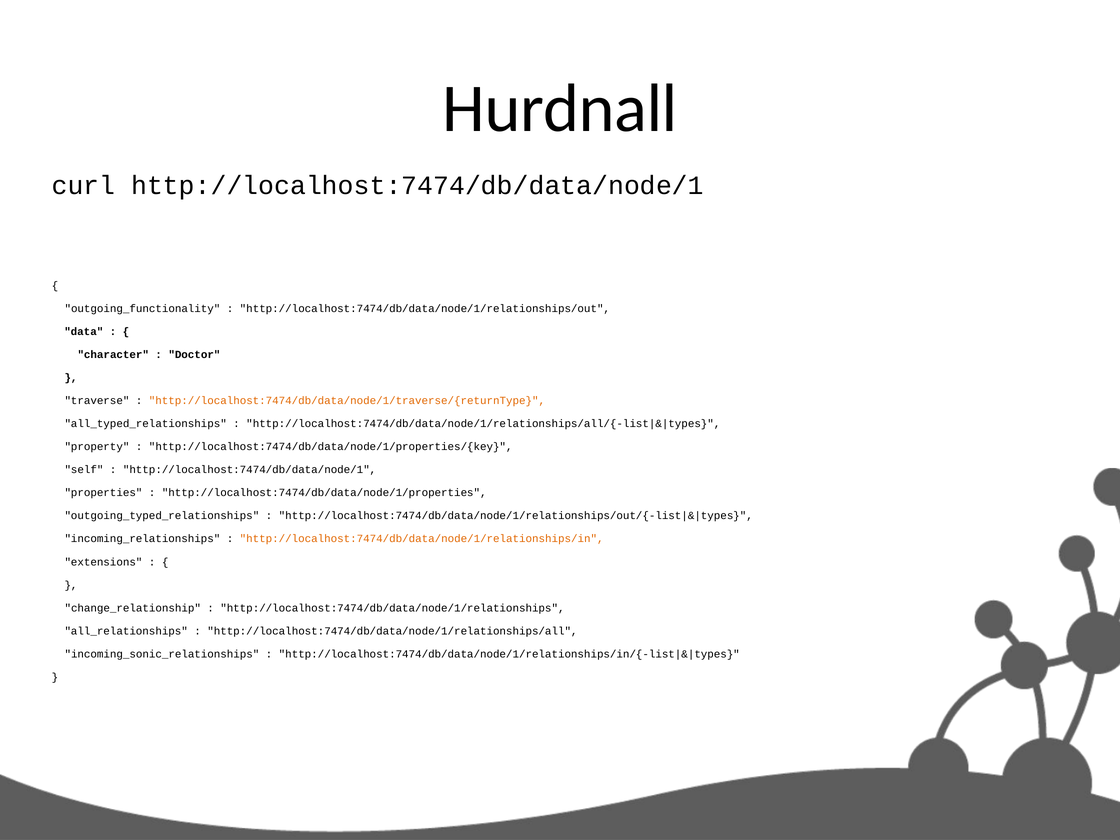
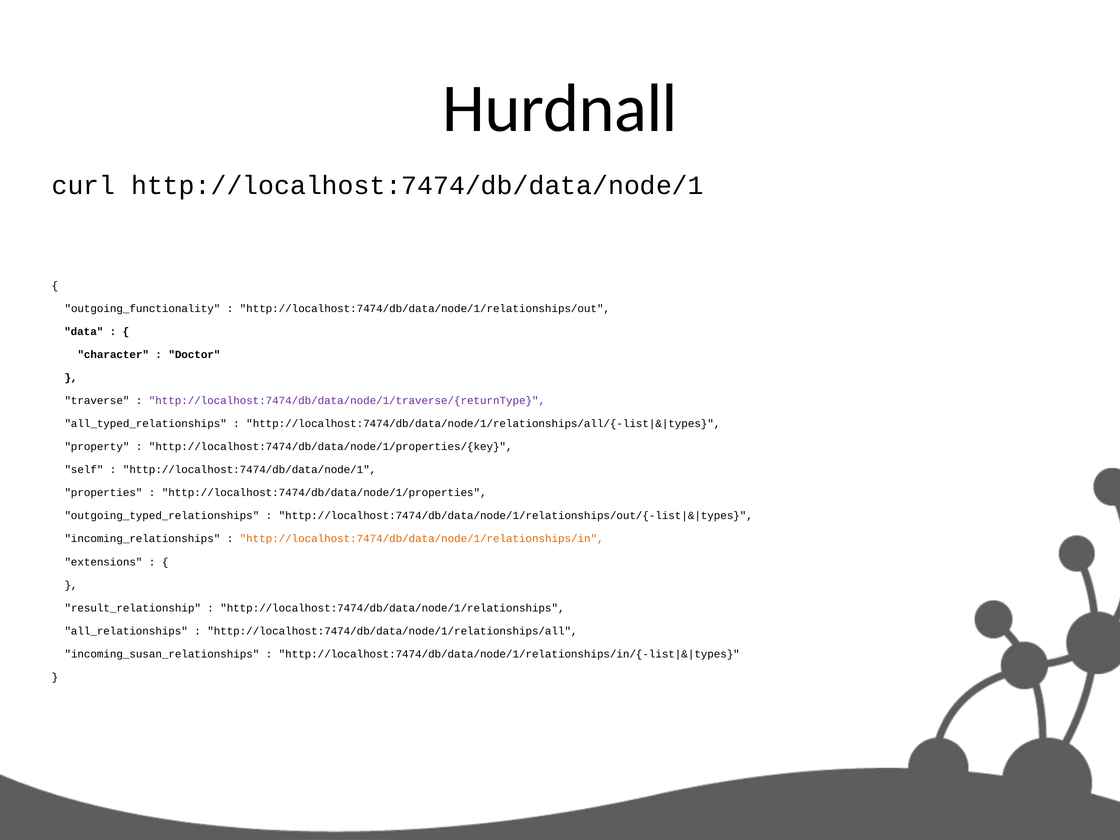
http://localhost:7474/db/data/node/1/traverse/{returnType colour: orange -> purple (347, 401)
change_relationship: change_relationship -> result_relationship (133, 608)
incoming_sonic_relationships: incoming_sonic_relationships -> incoming_susan_relationships (162, 654)
